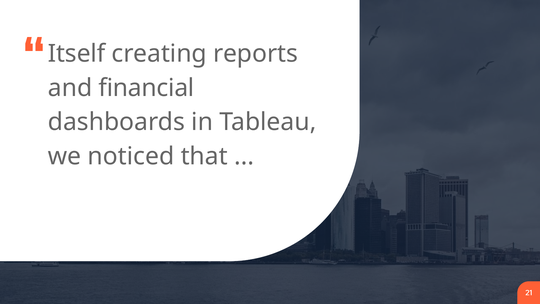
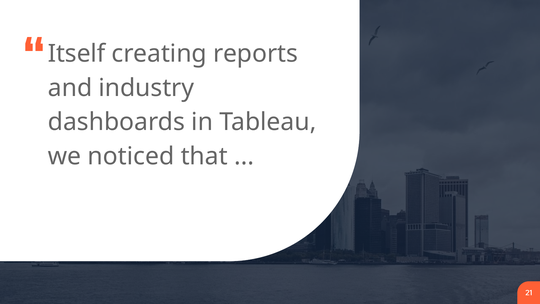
financial: financial -> industry (146, 88)
